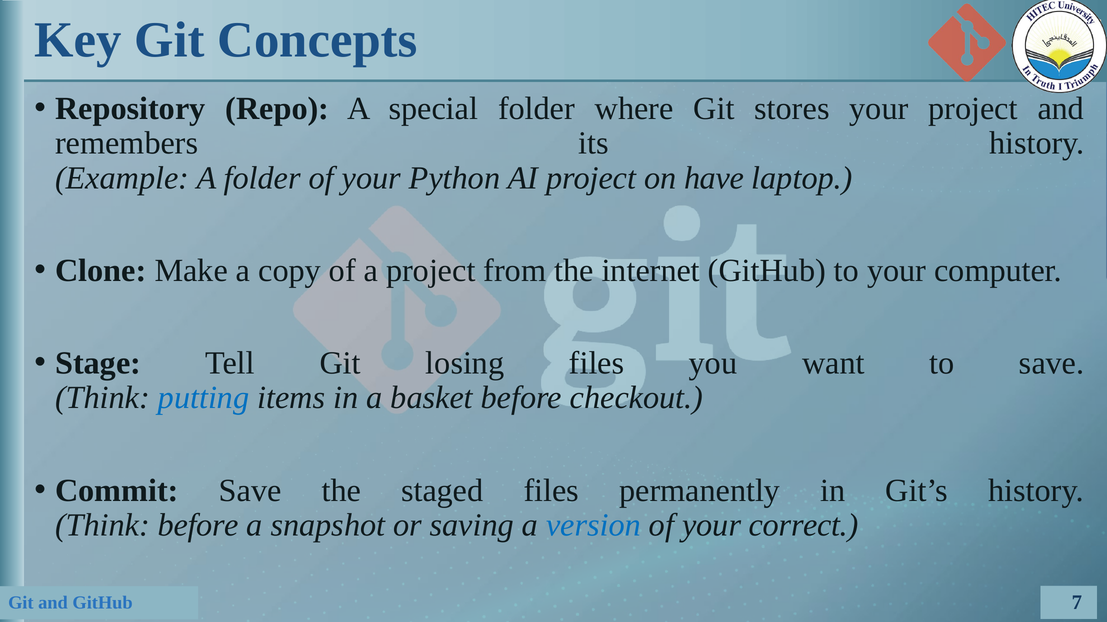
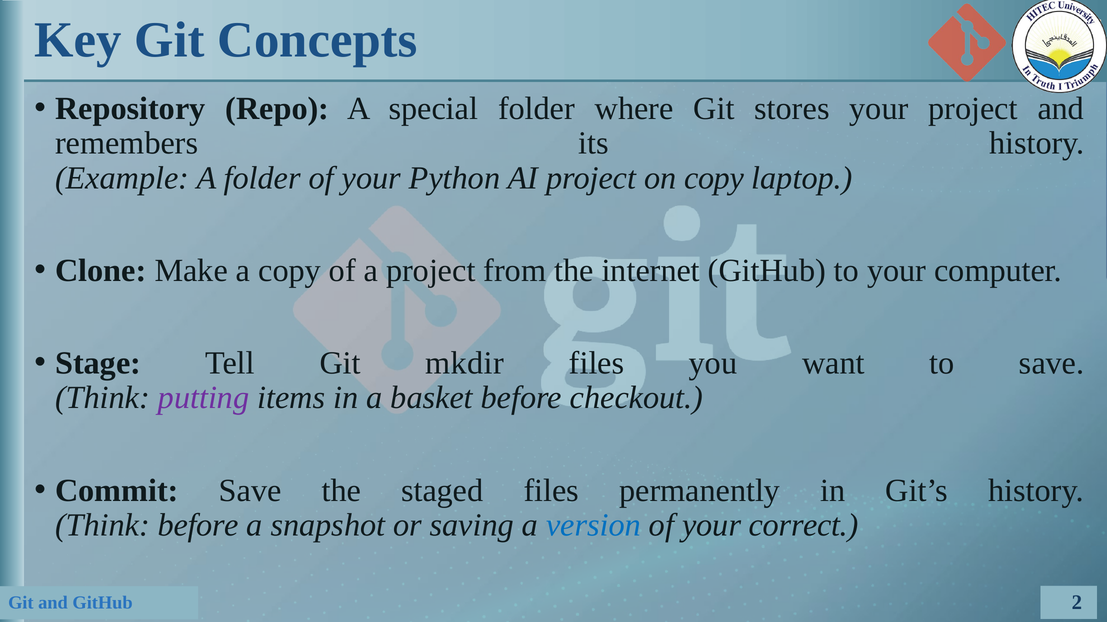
on have: have -> copy (714, 178)
losing: losing -> mkdir (465, 363)
putting colour: blue -> purple (204, 398)
7: 7 -> 2 (1077, 603)
